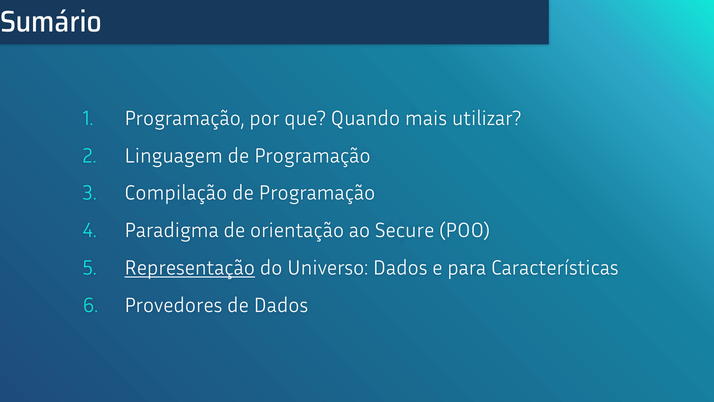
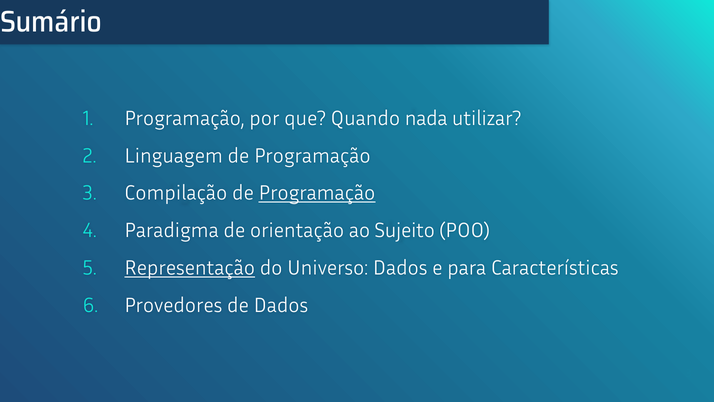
mais: mais -> nada (426, 118)
Programação underline: none -> present (317, 193)
Secure: Secure -> Sujeito (405, 230)
